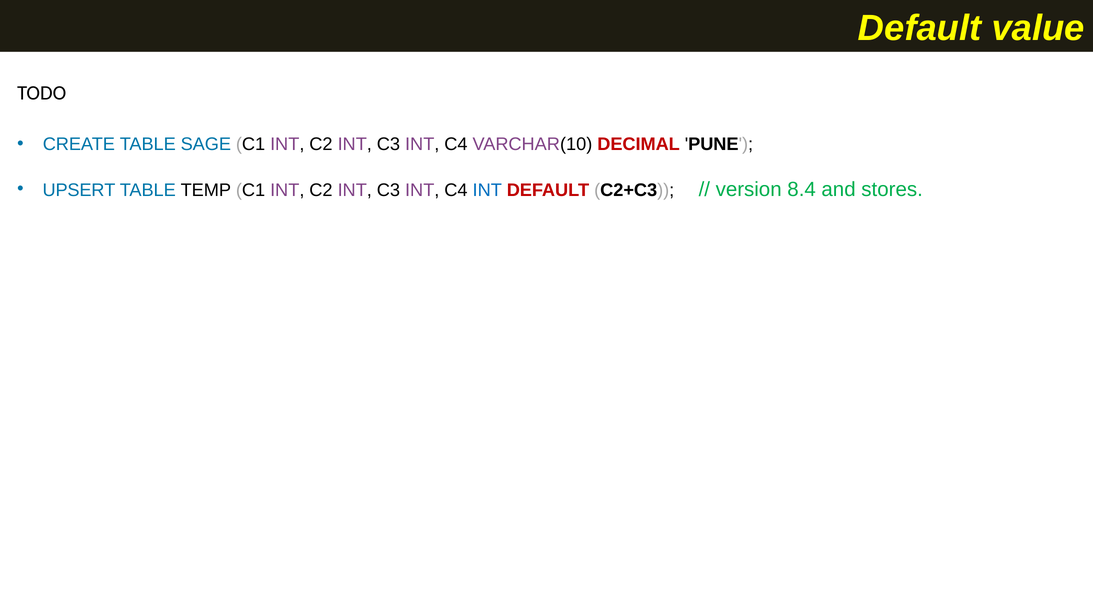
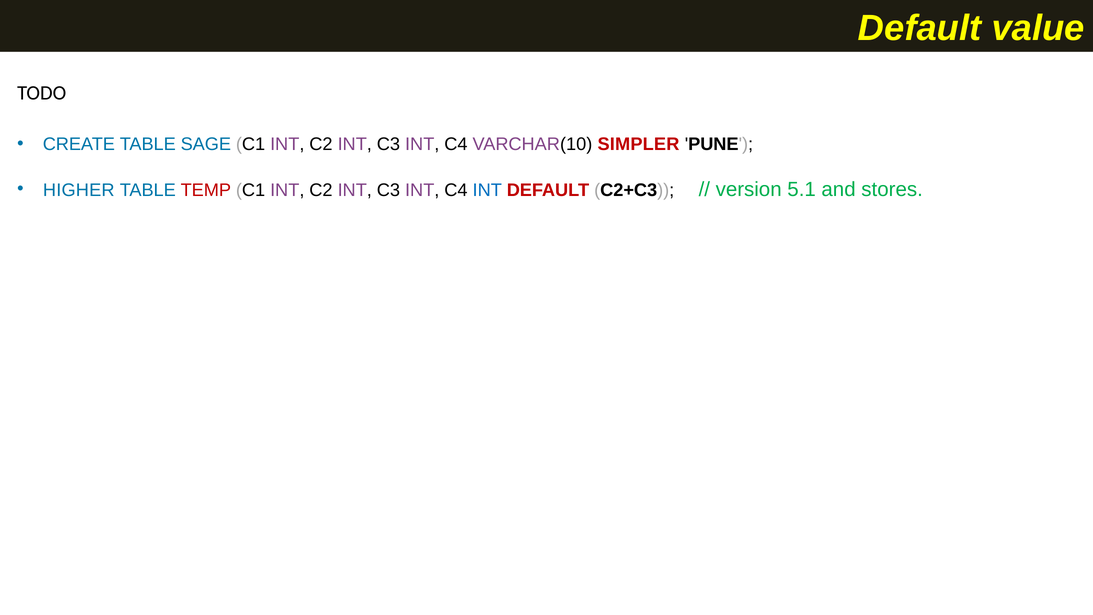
DECIMAL: DECIMAL -> SIMPLER (638, 144)
UPSERT: UPSERT -> HIGHER (79, 190)
TEMP colour: black -> red (206, 190)
8.4: 8.4 -> 5.1 (802, 190)
